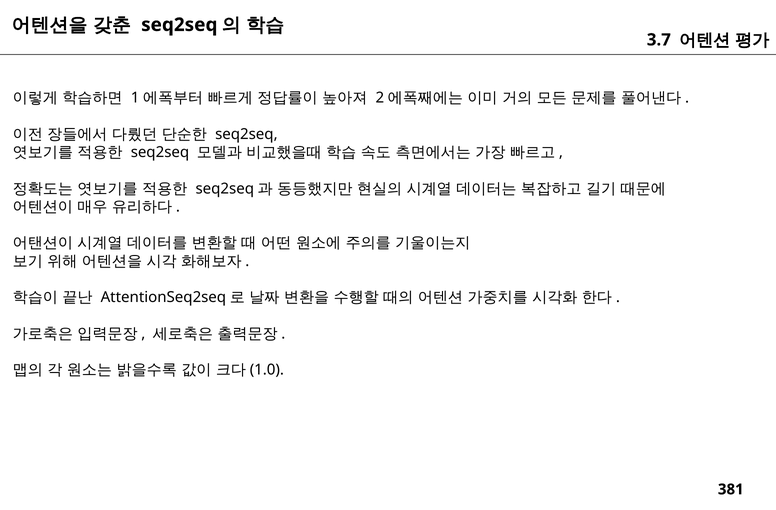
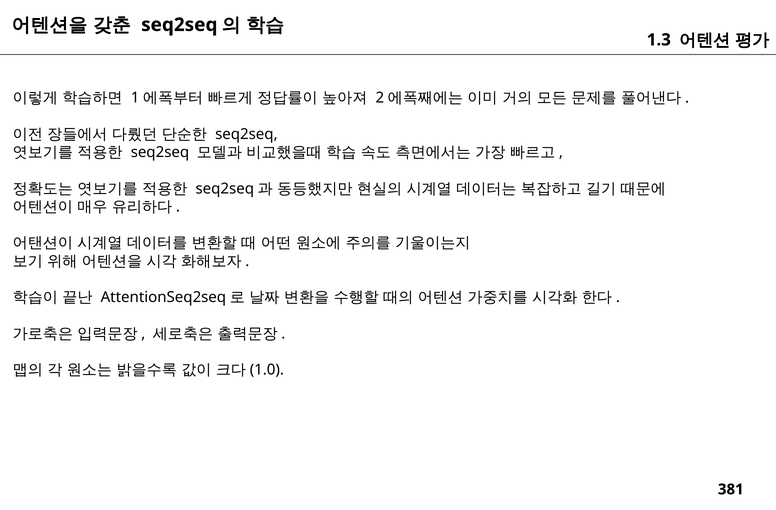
3.7: 3.7 -> 1.3 (659, 40)
